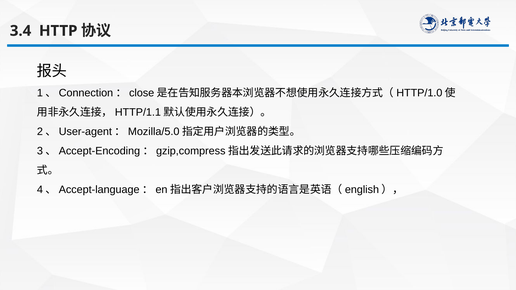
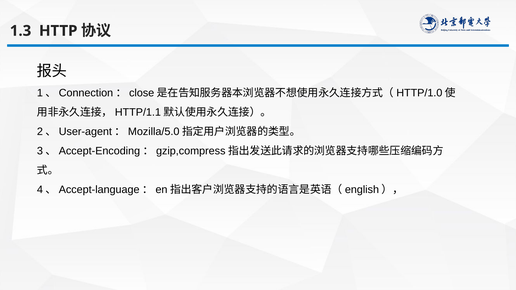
3.4: 3.4 -> 1.3 (21, 31)
